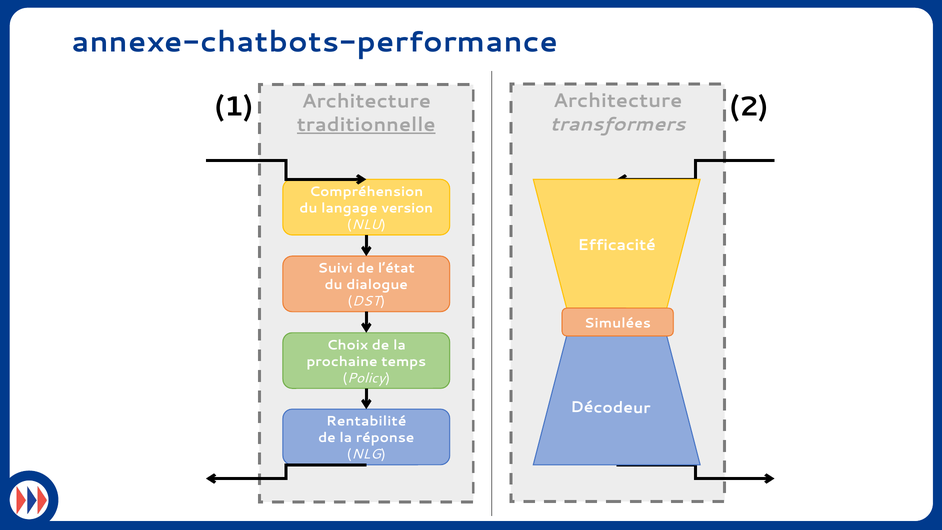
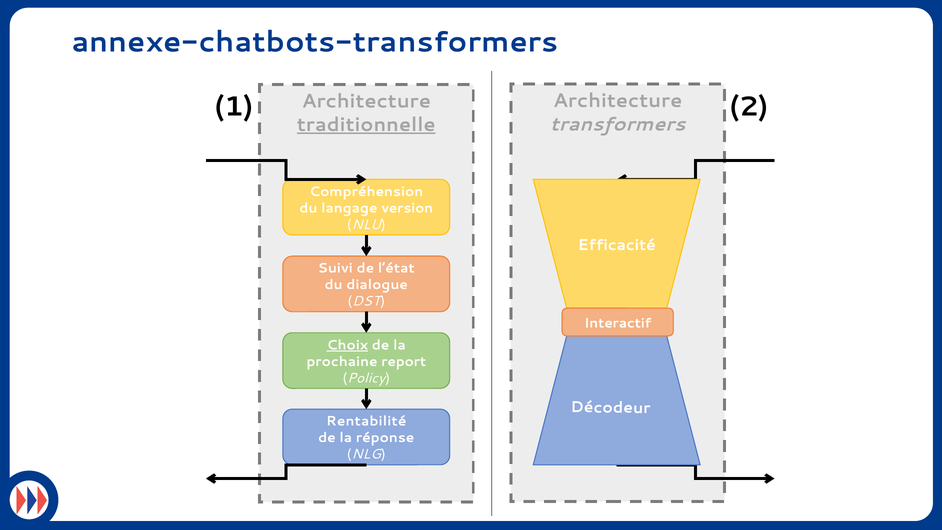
annexe-chatbots-performance: annexe-chatbots-performance -> annexe-chatbots-transformers (315, 42)
Simulées: Simulées -> Interactif (618, 323)
Choix underline: none -> present (347, 345)
temps: temps -> report (404, 361)
